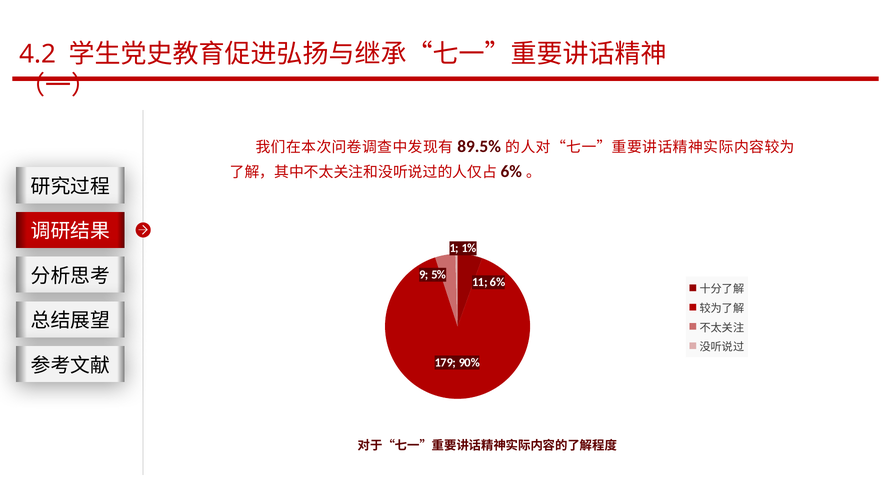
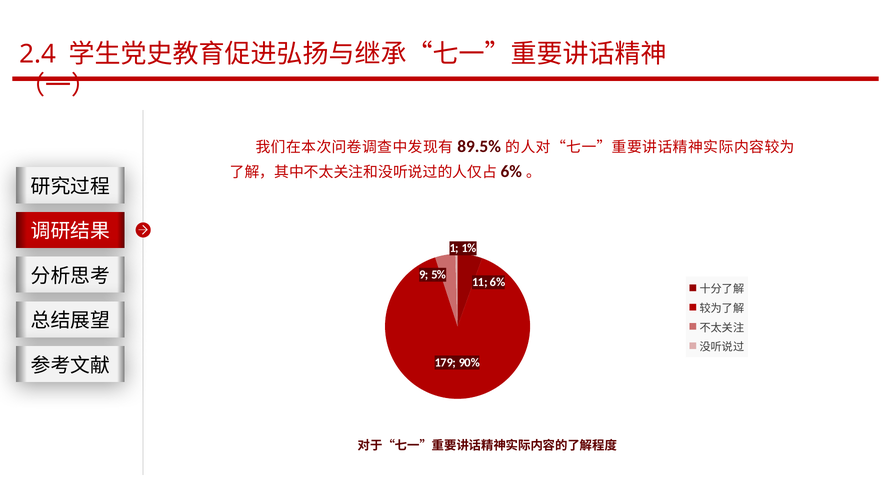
4.2: 4.2 -> 2.4 (38, 54)
